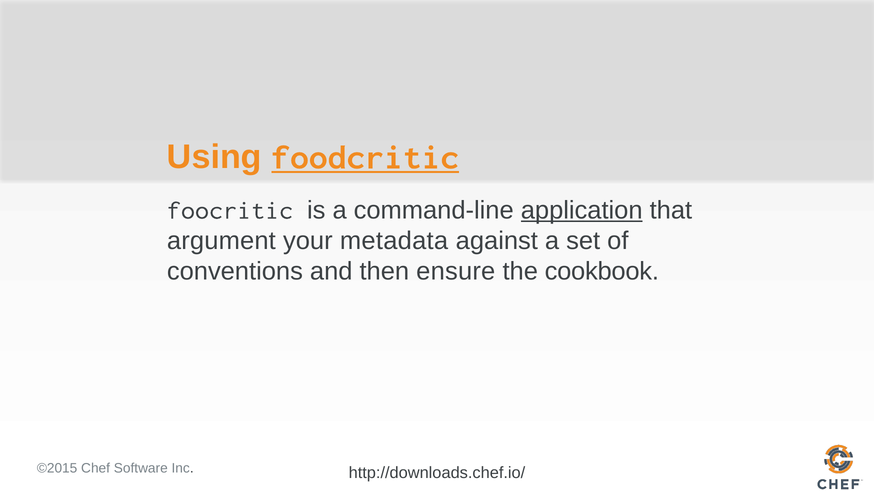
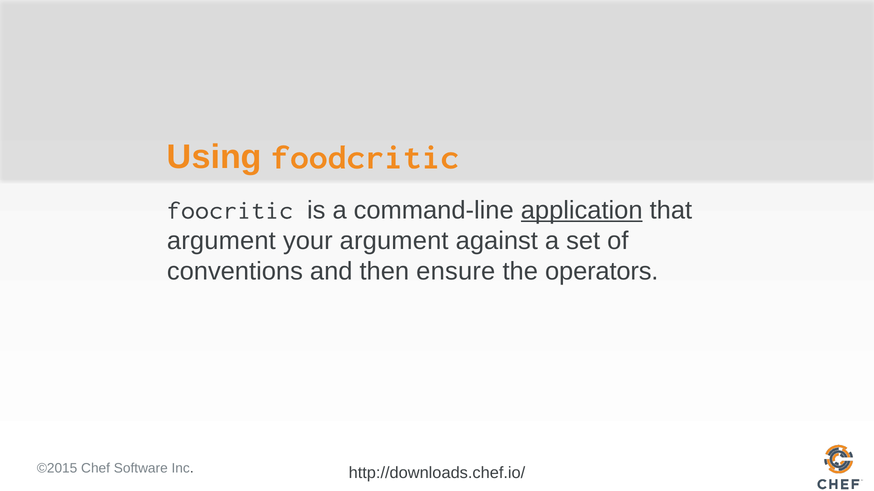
foodcritic underline: present -> none (365, 157)
your metadata: metadata -> argument (394, 241)
cookbook: cookbook -> operators (602, 272)
